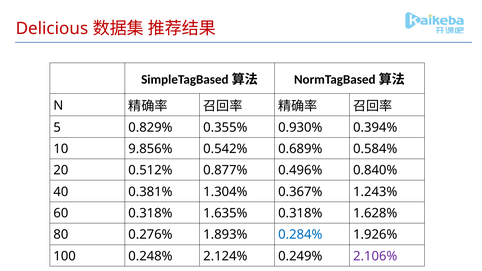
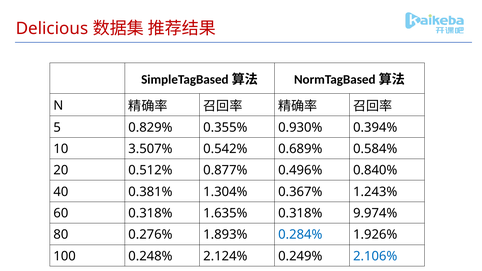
9.856%: 9.856% -> 3.507% (150, 149)
1.628%: 1.628% -> 9.974% (375, 213)
2.106% colour: purple -> blue (375, 256)
